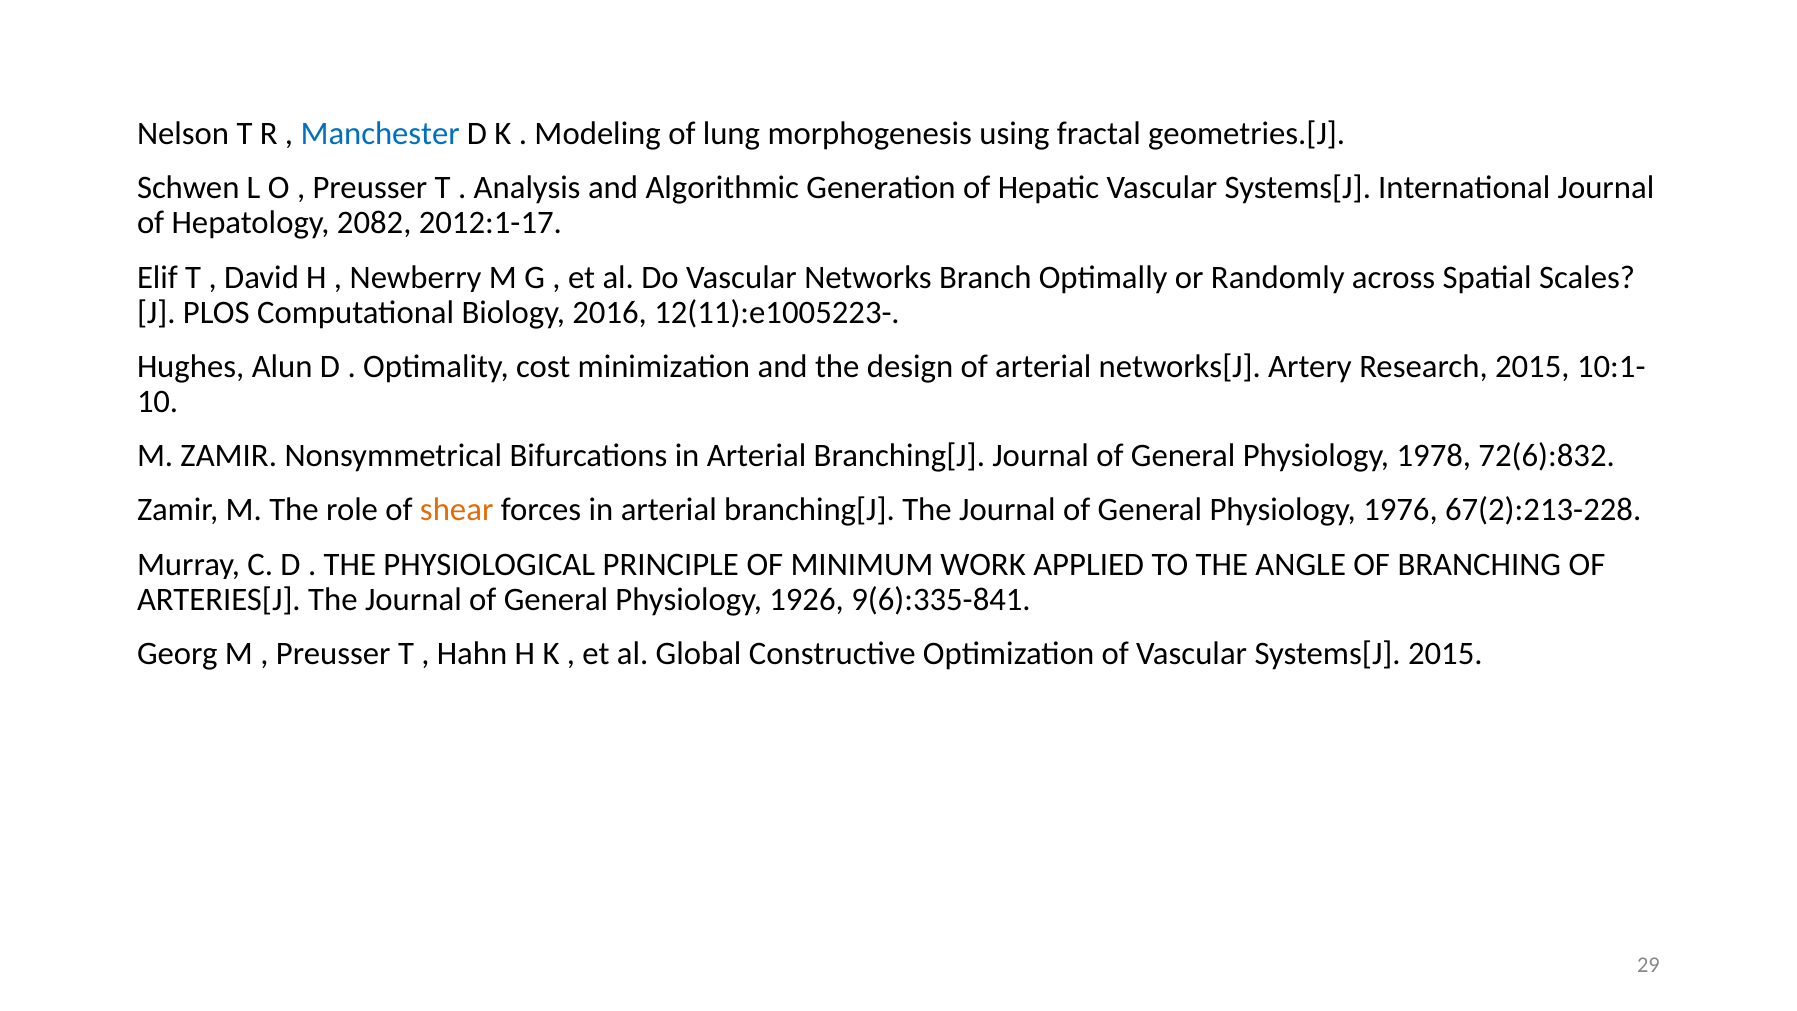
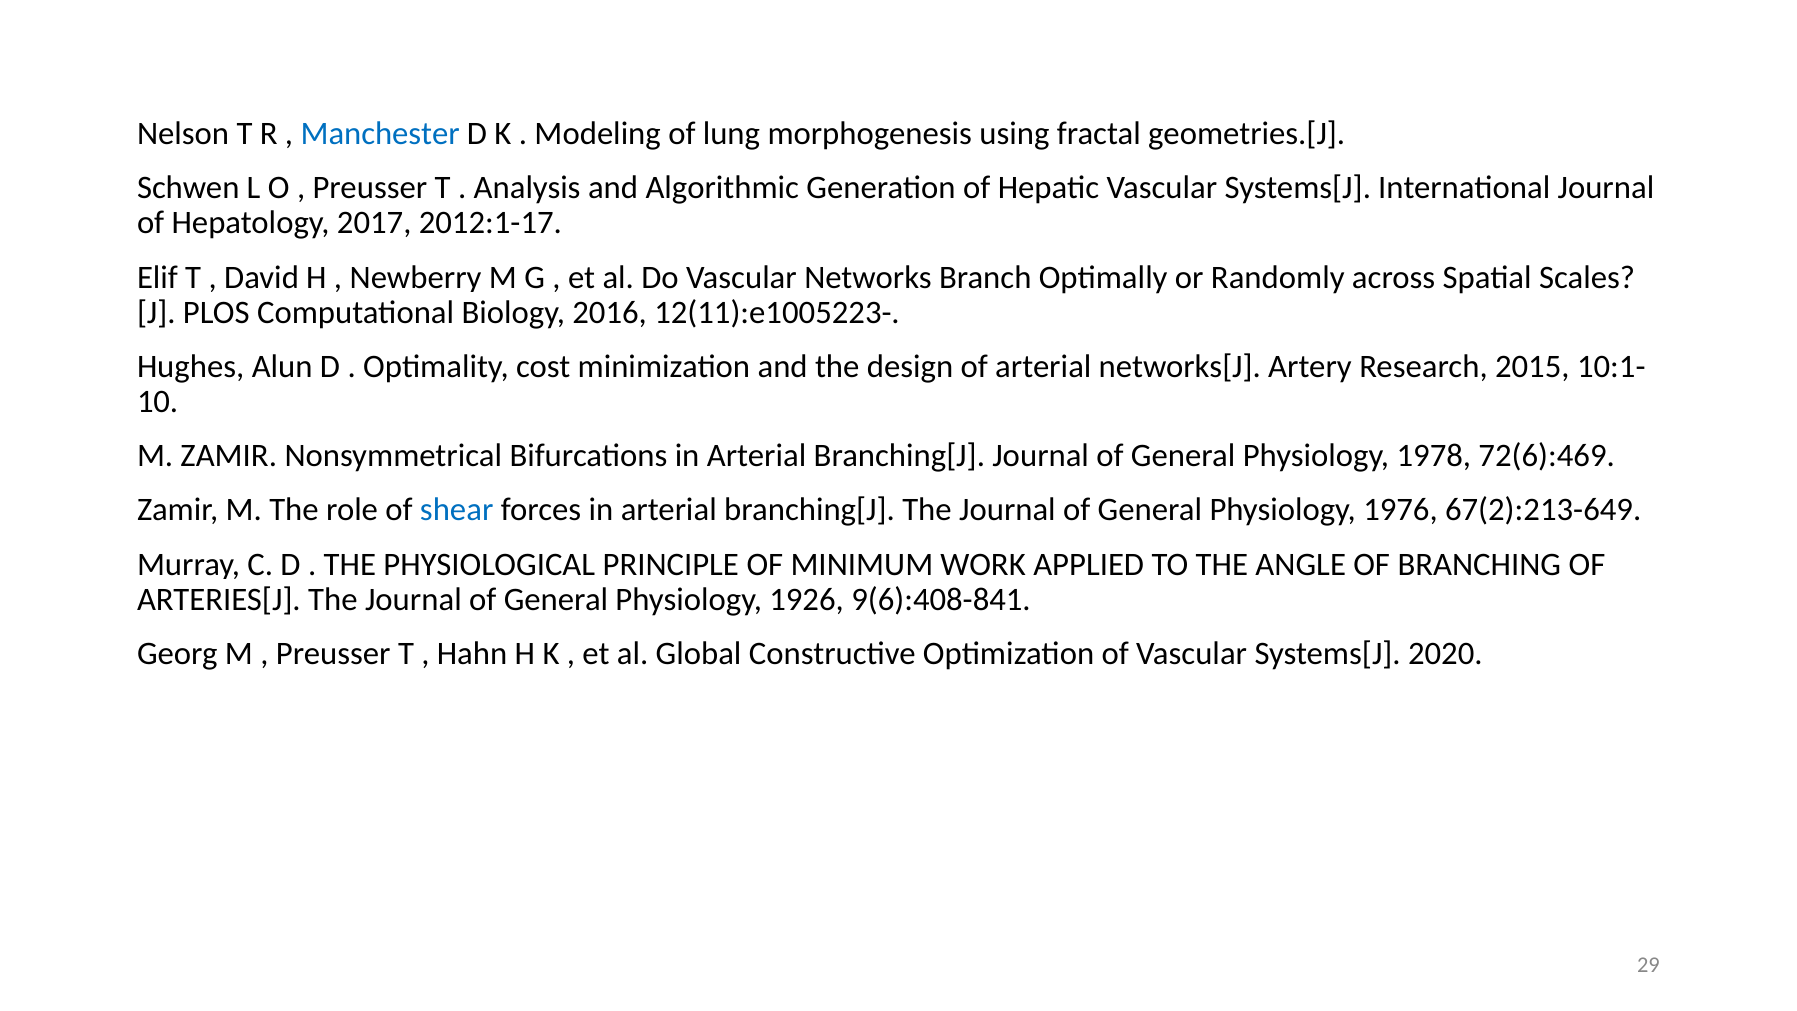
2082: 2082 -> 2017 (374, 223)
72(6):832: 72(6):832 -> 72(6):469 (1547, 456)
shear colour: orange -> blue (457, 510)
67(2):213-228: 67(2):213-228 -> 67(2):213-649 (1543, 510)
9(6):335-841: 9(6):335-841 -> 9(6):408-841 (941, 599)
Systems[J 2015: 2015 -> 2020 (1445, 654)
